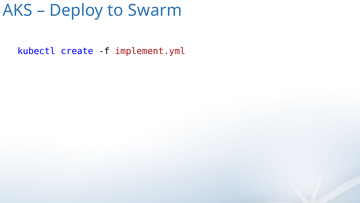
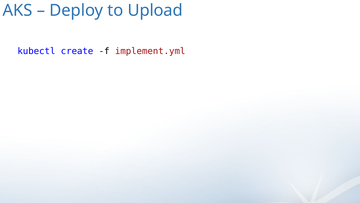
Swarm: Swarm -> Upload (155, 10)
